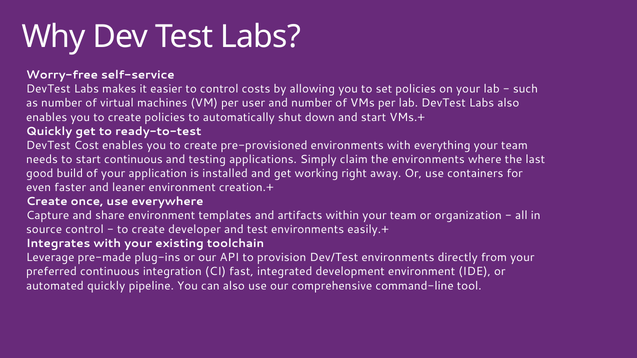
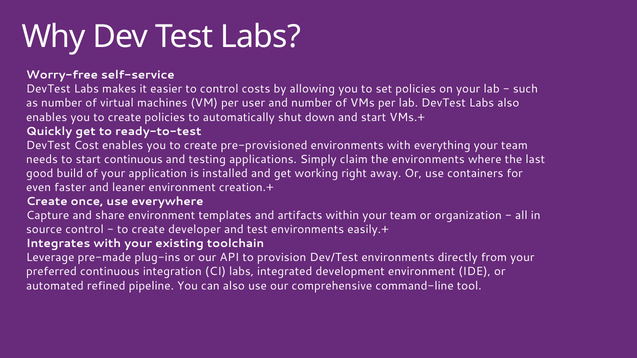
CI fast: fast -> labs (241, 272)
automated quickly: quickly -> refined (106, 286)
